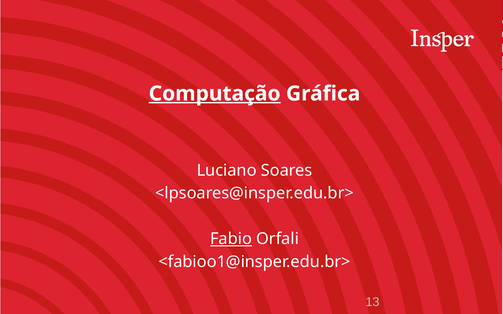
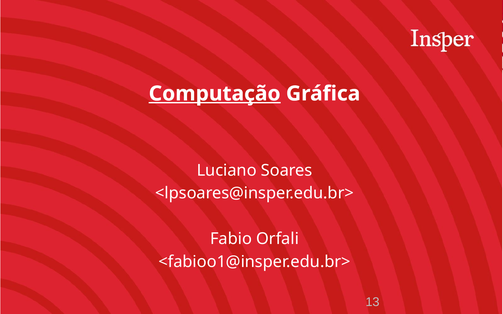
Fabio underline: present -> none (231, 239)
